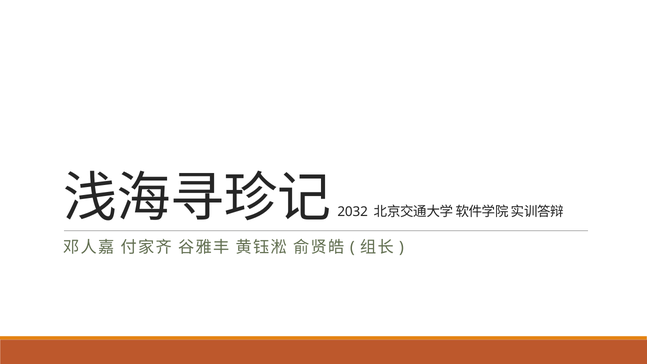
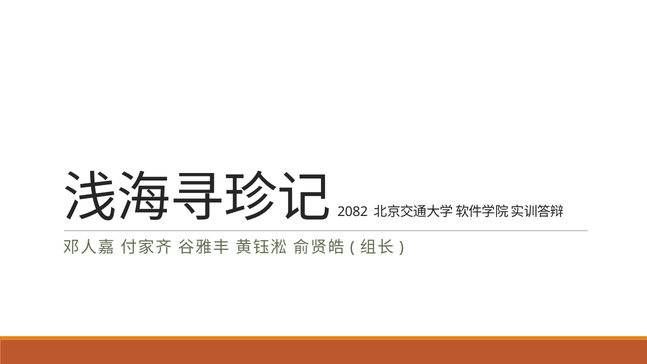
2032: 2032 -> 2082 (353, 212)
